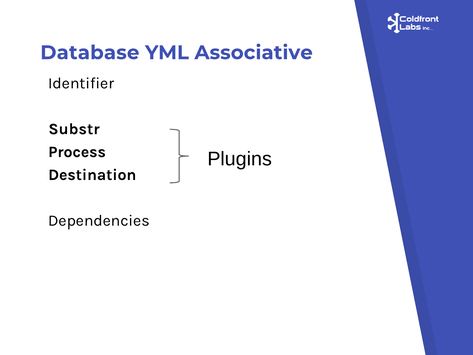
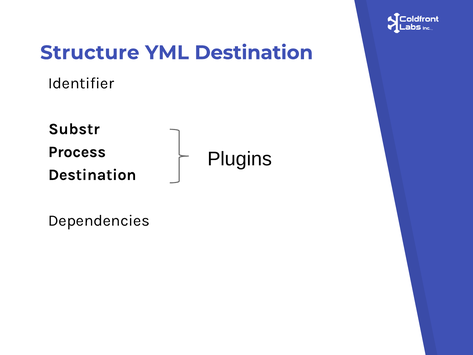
Database: Database -> Structure (90, 53)
YML Associative: Associative -> Destination (254, 53)
